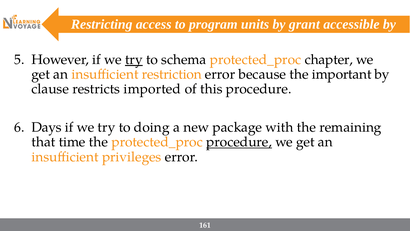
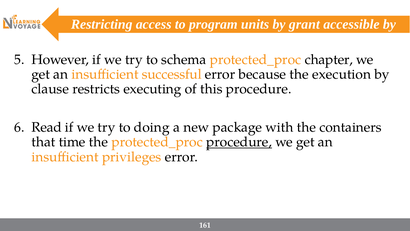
try underline: present -> none (134, 59)
restriction: restriction -> successful (172, 74)
important: important -> execution (342, 74)
imported: imported -> executing (152, 89)
Days: Days -> Read (47, 127)
remaining: remaining -> containers (351, 127)
